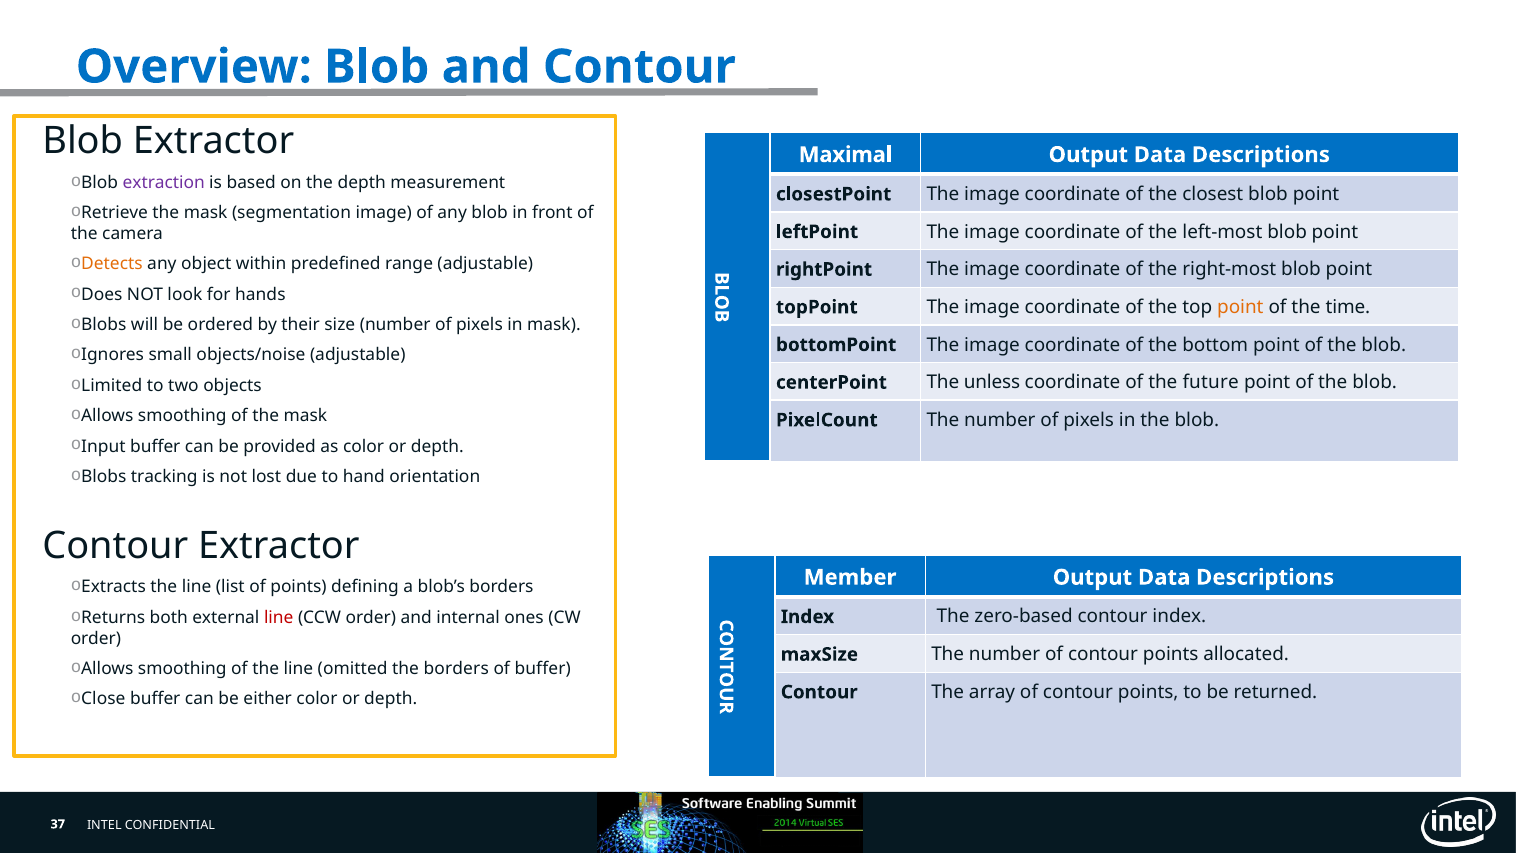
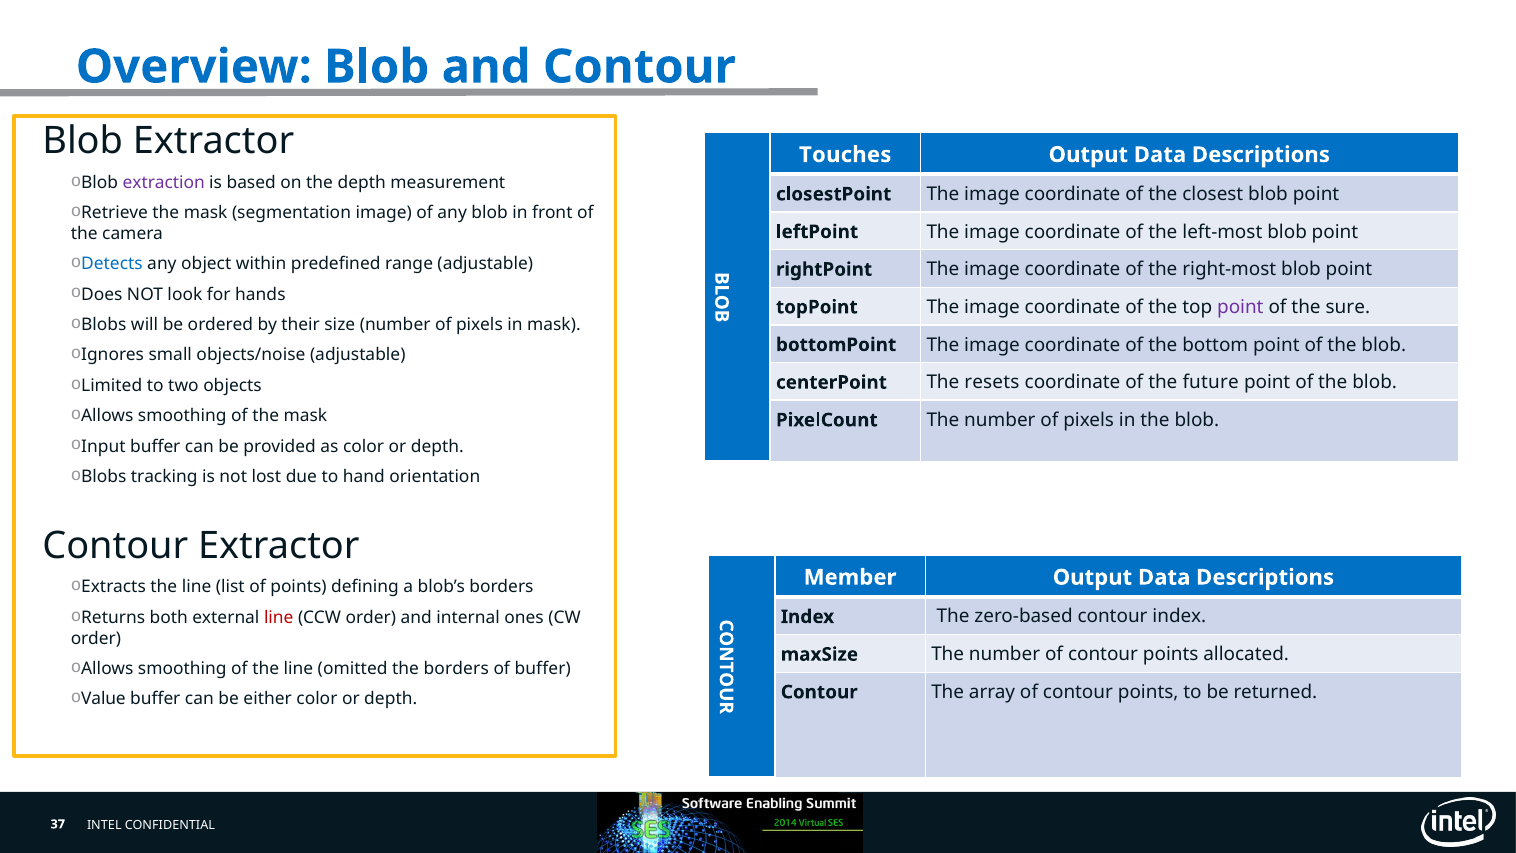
Maximal: Maximal -> Touches (845, 155)
Detects colour: orange -> blue (112, 264)
point colour: orange -> purple (1240, 307)
time: time -> sure (1348, 307)
unless: unless -> resets (992, 382)
Close: Close -> Value (103, 699)
